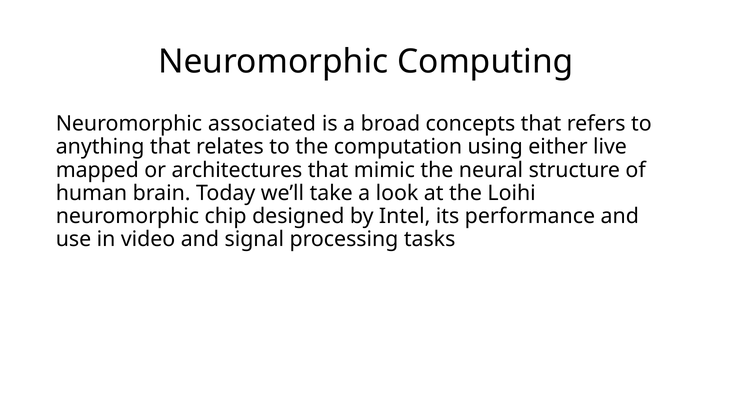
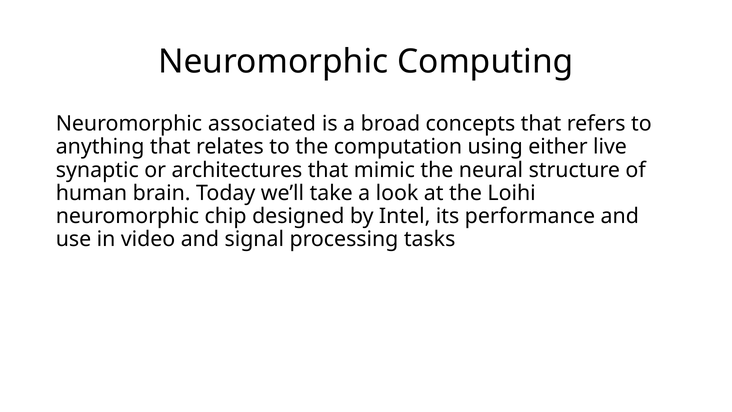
mapped: mapped -> synaptic (97, 170)
